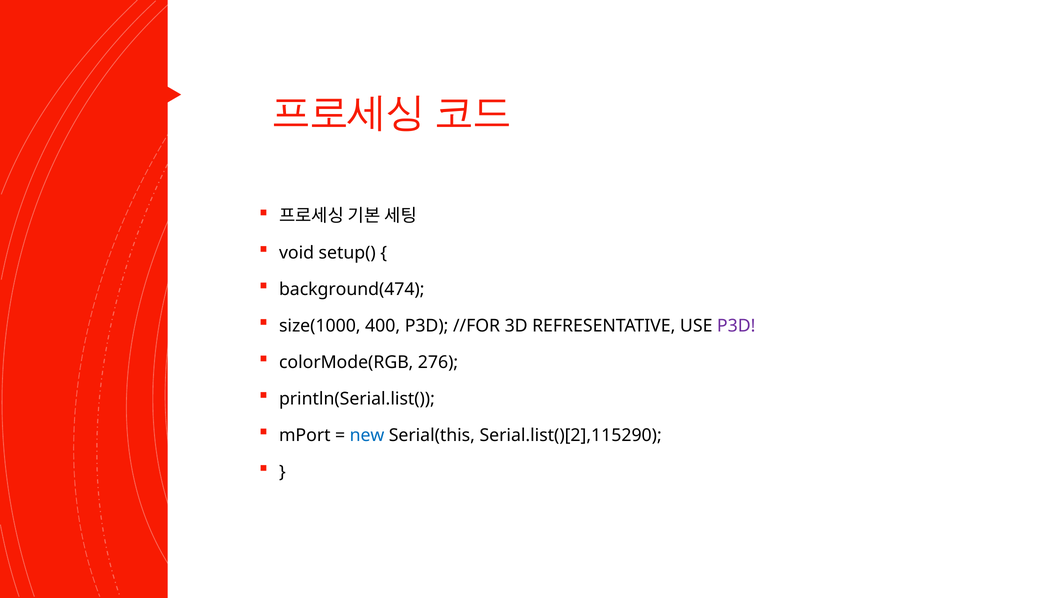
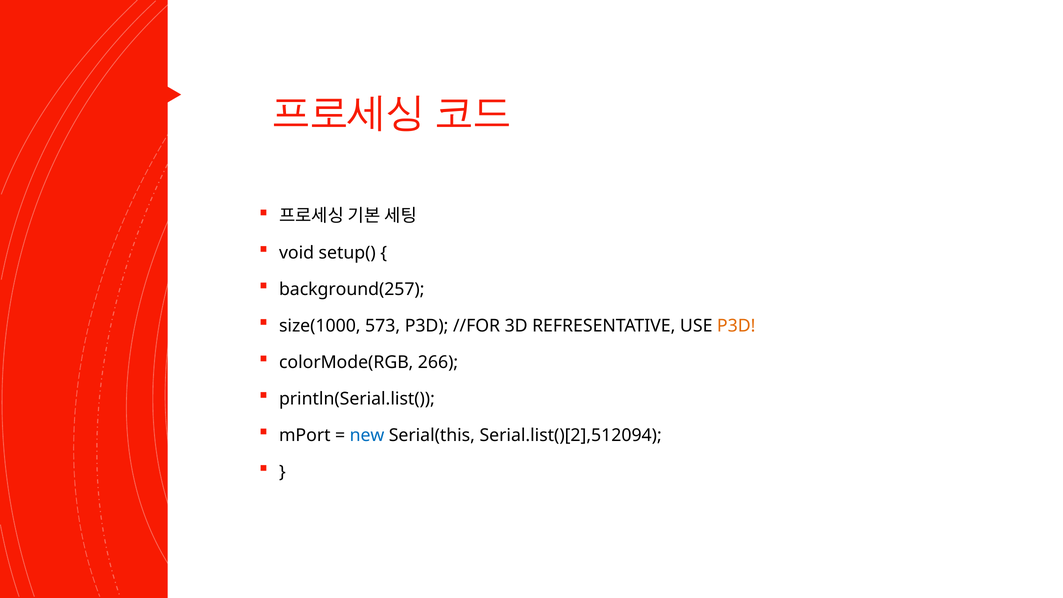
background(474: background(474 -> background(257 (352, 289)
400: 400 -> 573 (383, 326)
P3D colour: purple -> orange (736, 326)
276: 276 -> 266 (438, 362)
Serial.list()[2],115290: Serial.list()[2],115290 -> Serial.list()[2],512094 (571, 435)
